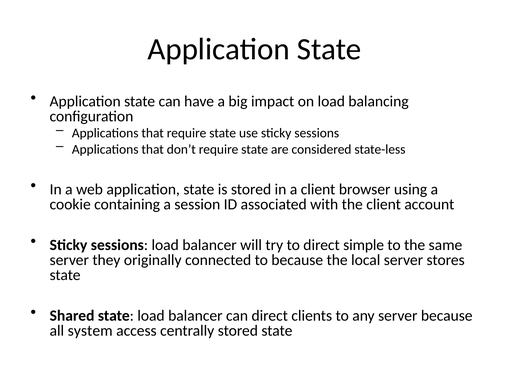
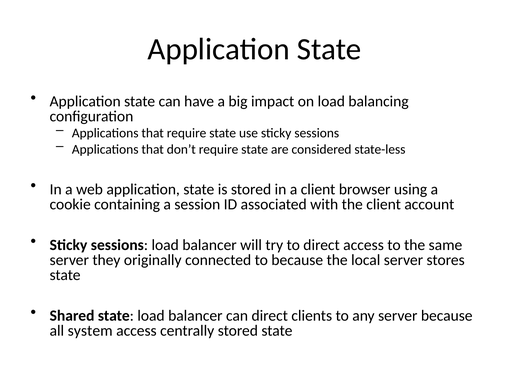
direct simple: simple -> access (364, 245)
